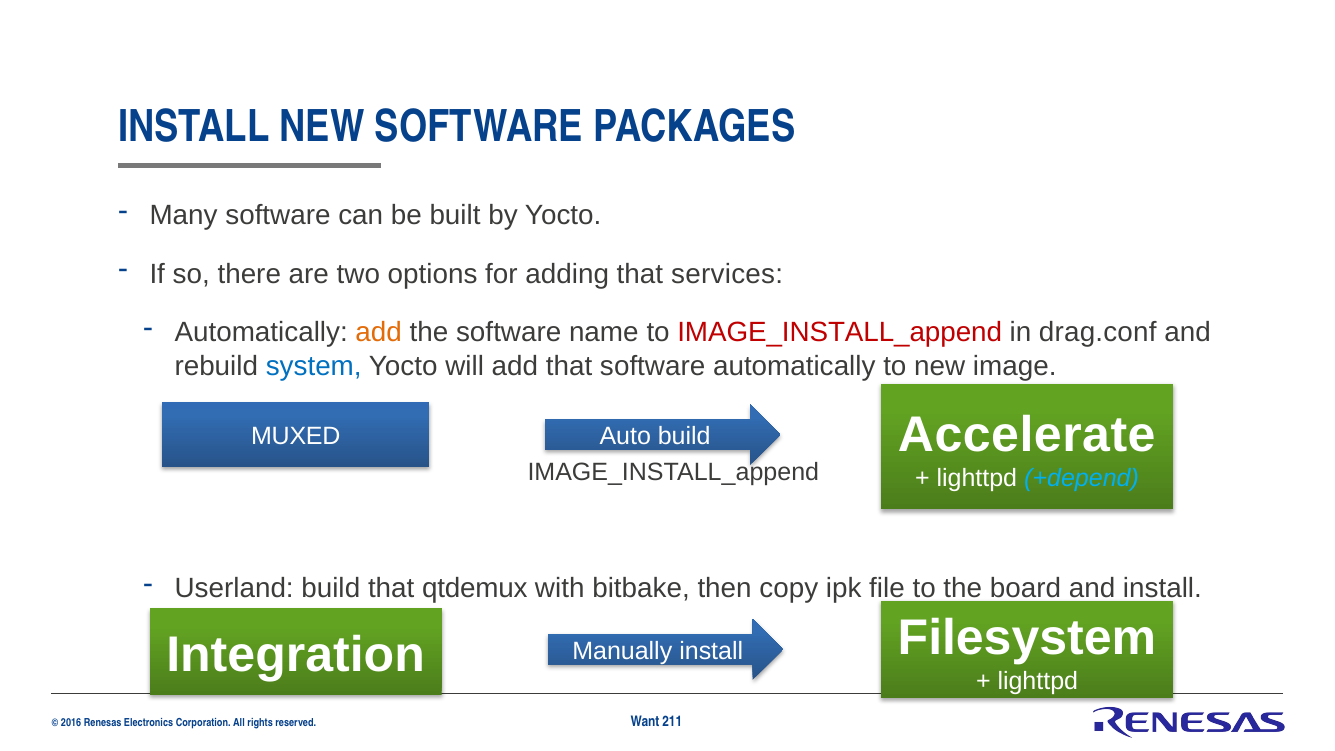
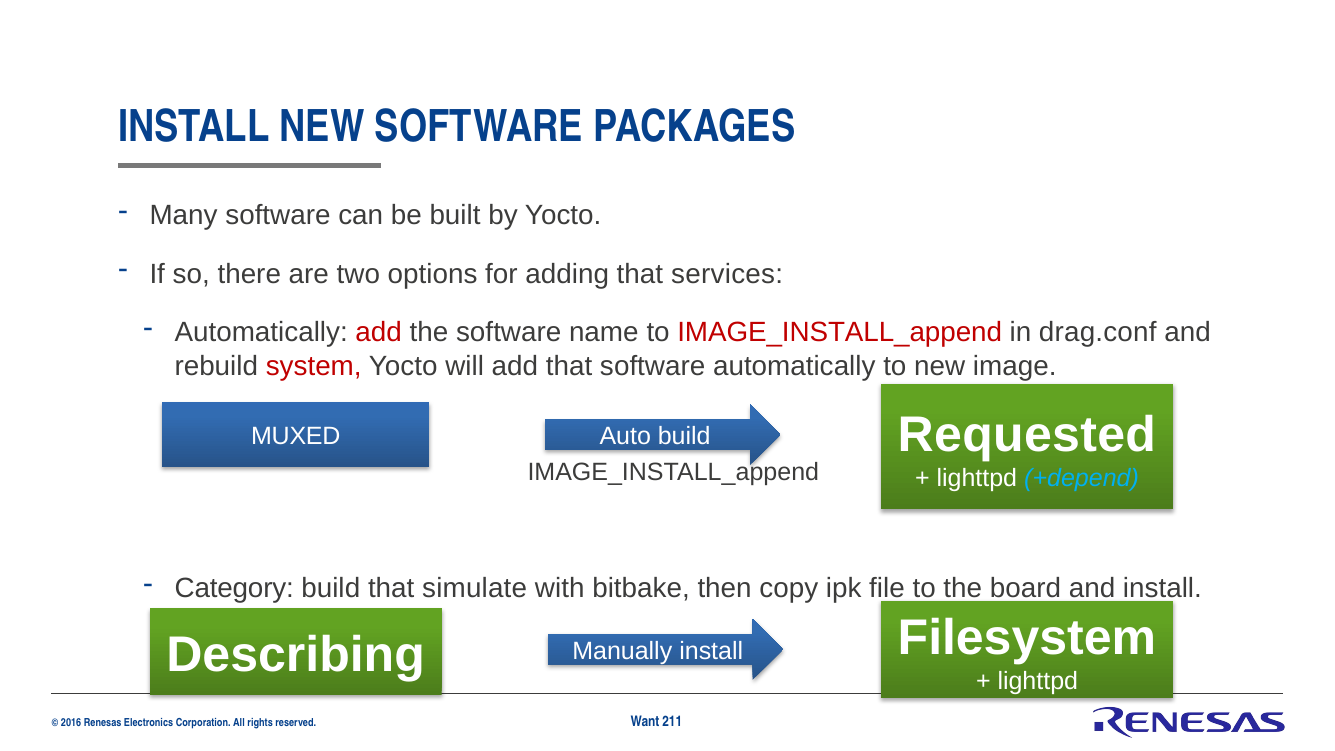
add colour: orange -> red (379, 333)
system colour: blue -> red (314, 366)
Accelerate: Accelerate -> Requested (1027, 435)
Userland: Userland -> Category (234, 588)
qtdemux: qtdemux -> simulate (475, 588)
Integration: Integration -> Describing (296, 655)
